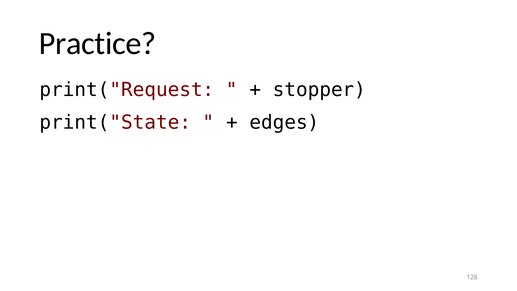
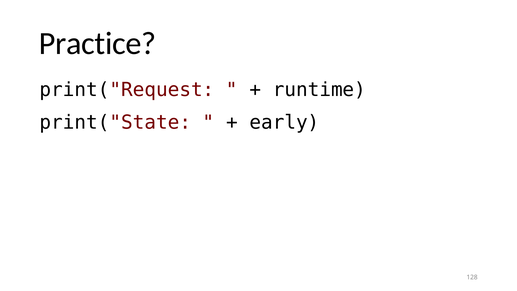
stopper: stopper -> runtime (319, 90)
edges: edges -> early (284, 122)
